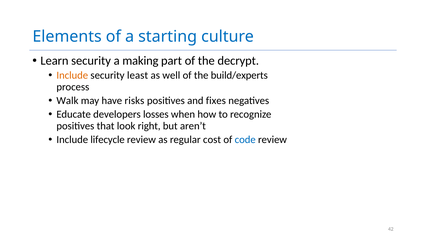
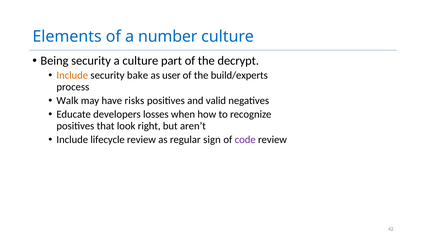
starting: starting -> number (168, 37)
Learn: Learn -> Being (54, 61)
a making: making -> culture (140, 61)
least: least -> bake (138, 75)
well: well -> user (171, 75)
fixes: fixes -> valid (216, 101)
cost: cost -> sign (212, 139)
code colour: blue -> purple (245, 139)
